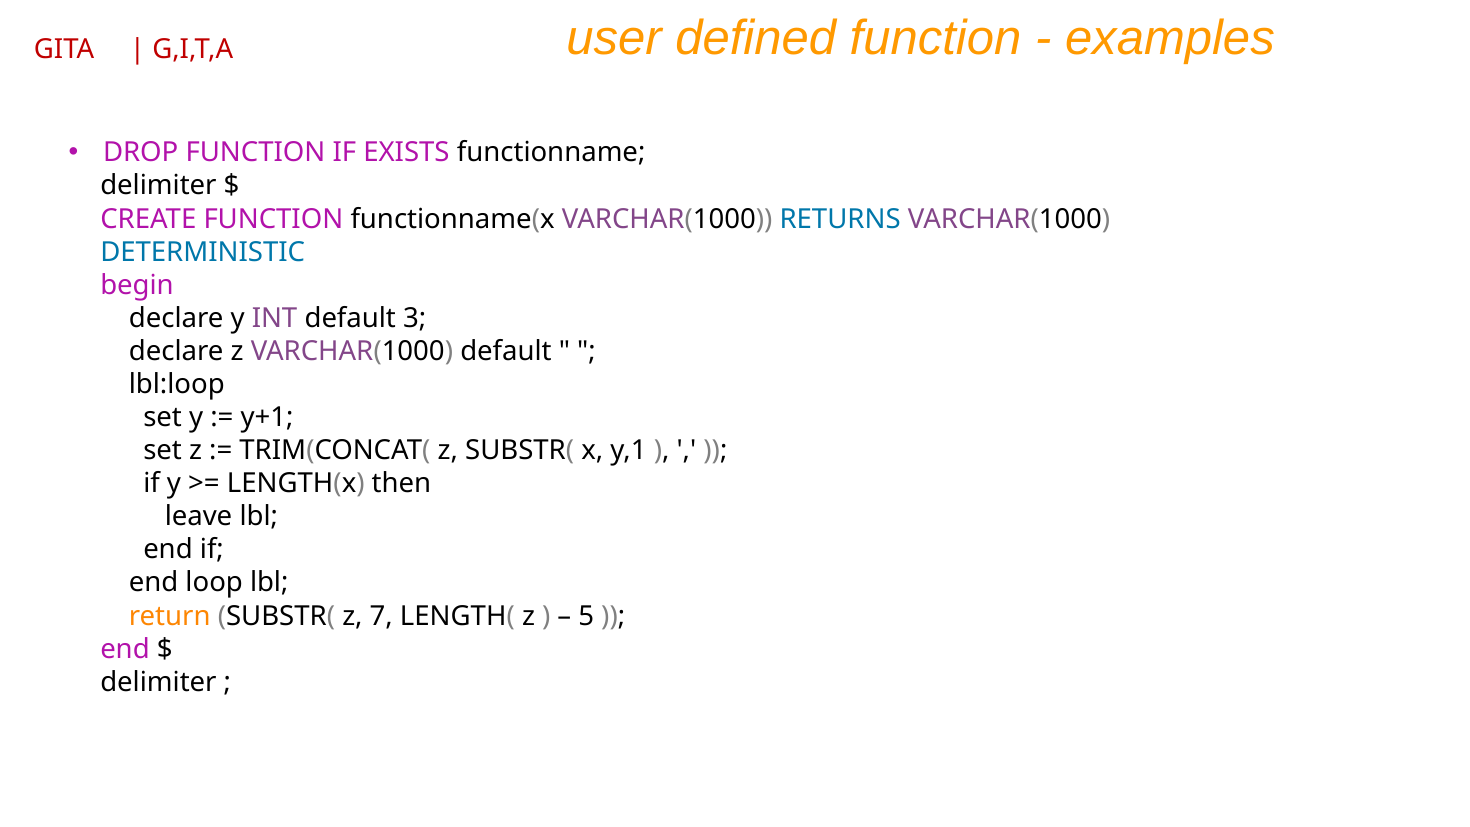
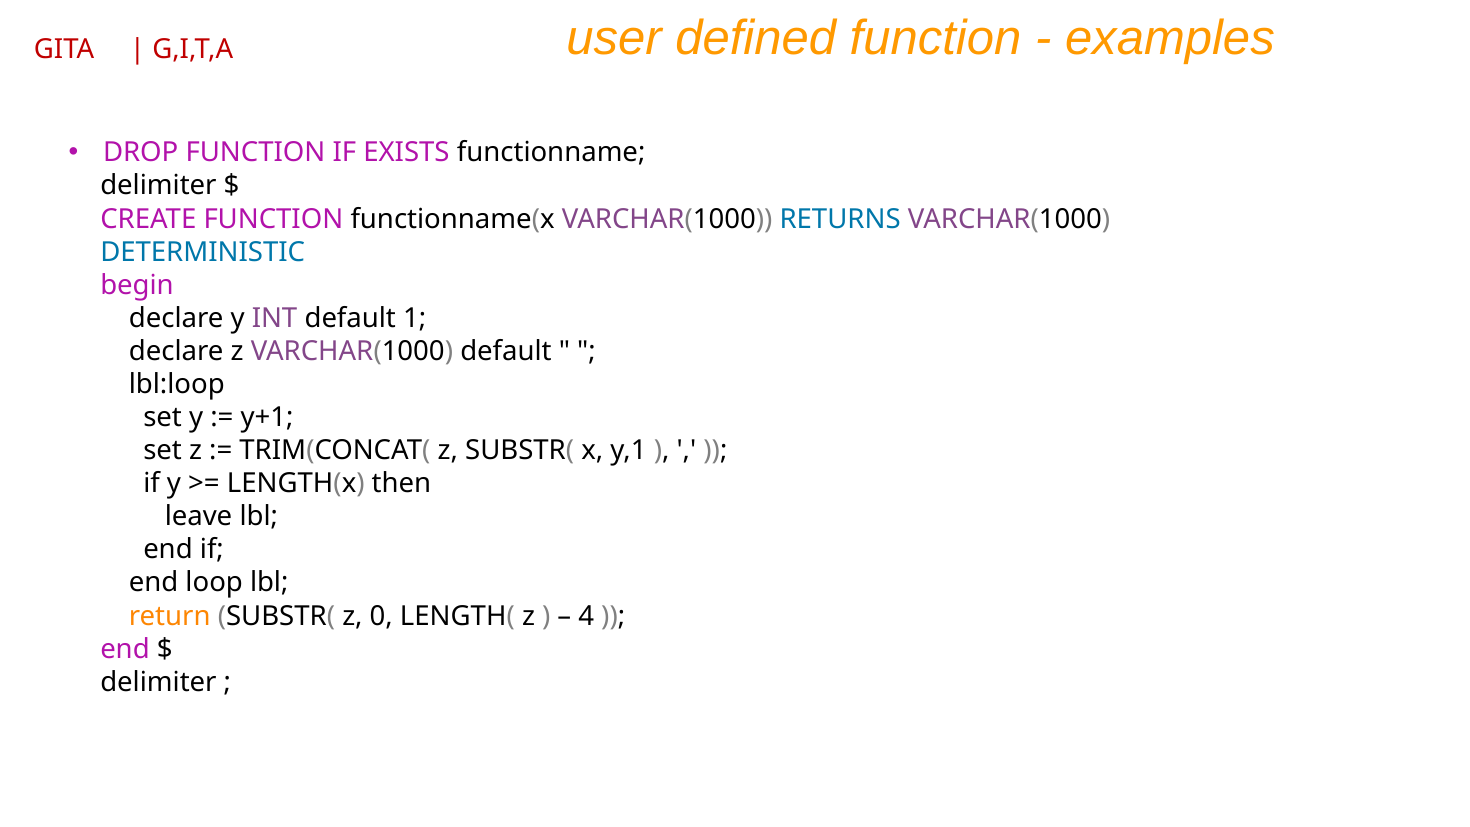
3: 3 -> 1 (415, 318)
7: 7 -> 0 (381, 616)
5: 5 -> 4 (586, 616)
